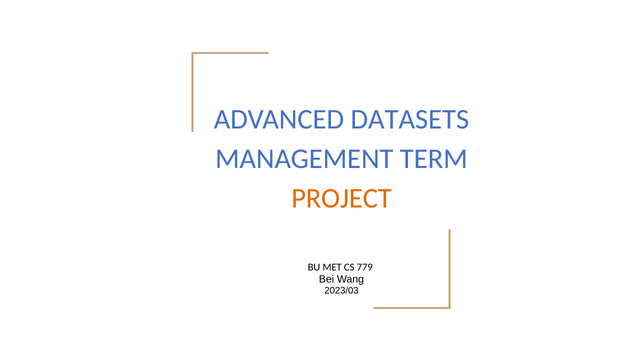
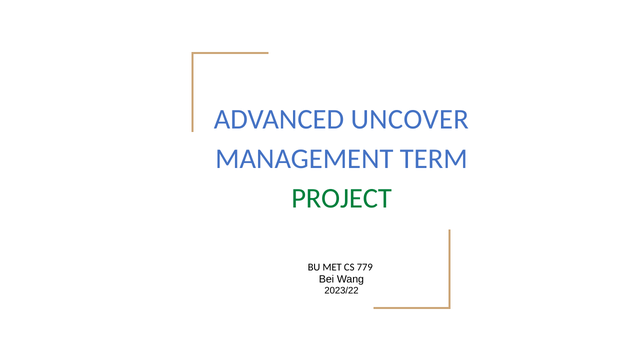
DATASETS: DATASETS -> UNCOVER (410, 119)
PROJECT colour: orange -> green (342, 198)
2023/03: 2023/03 -> 2023/22 (341, 291)
